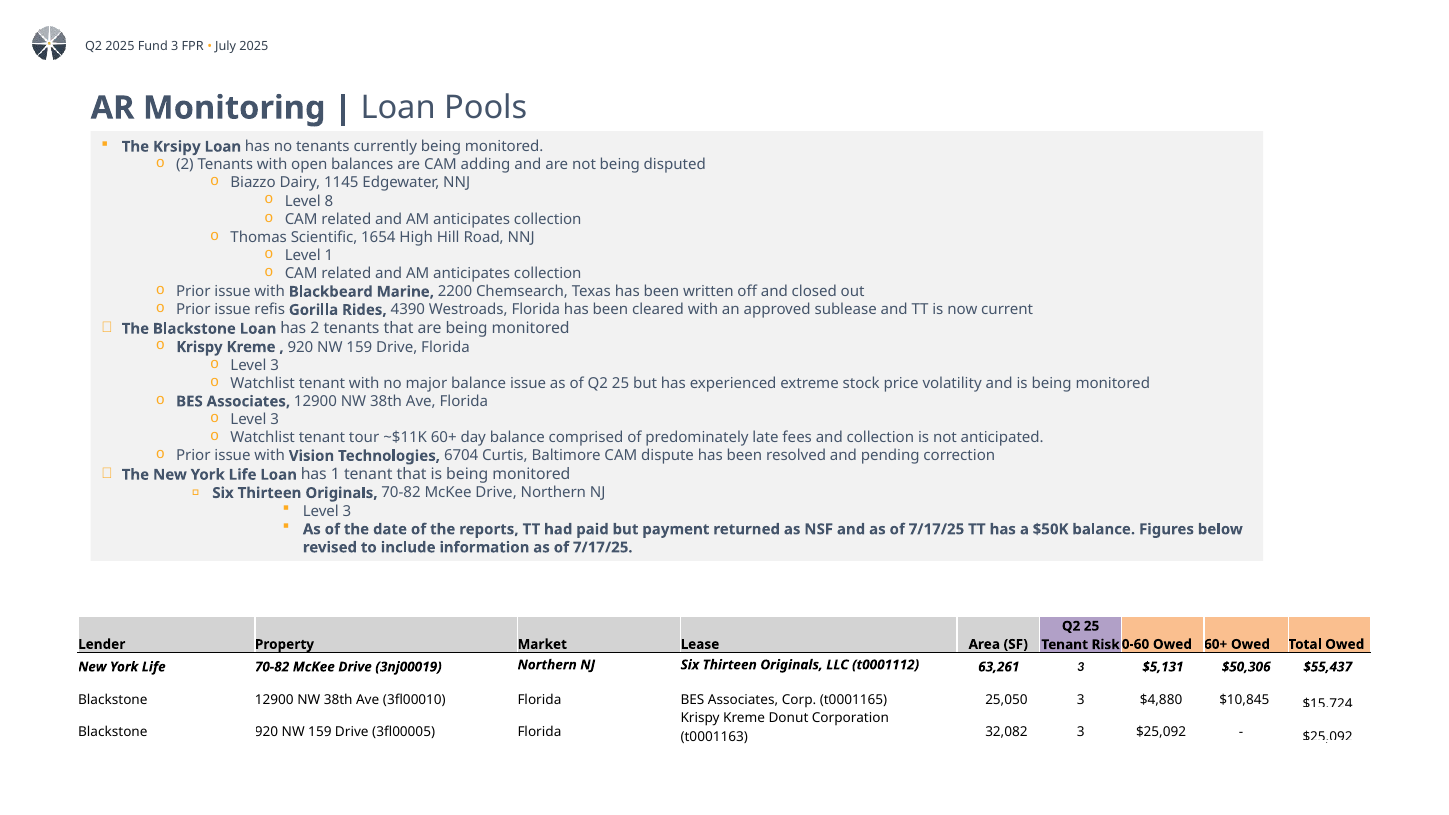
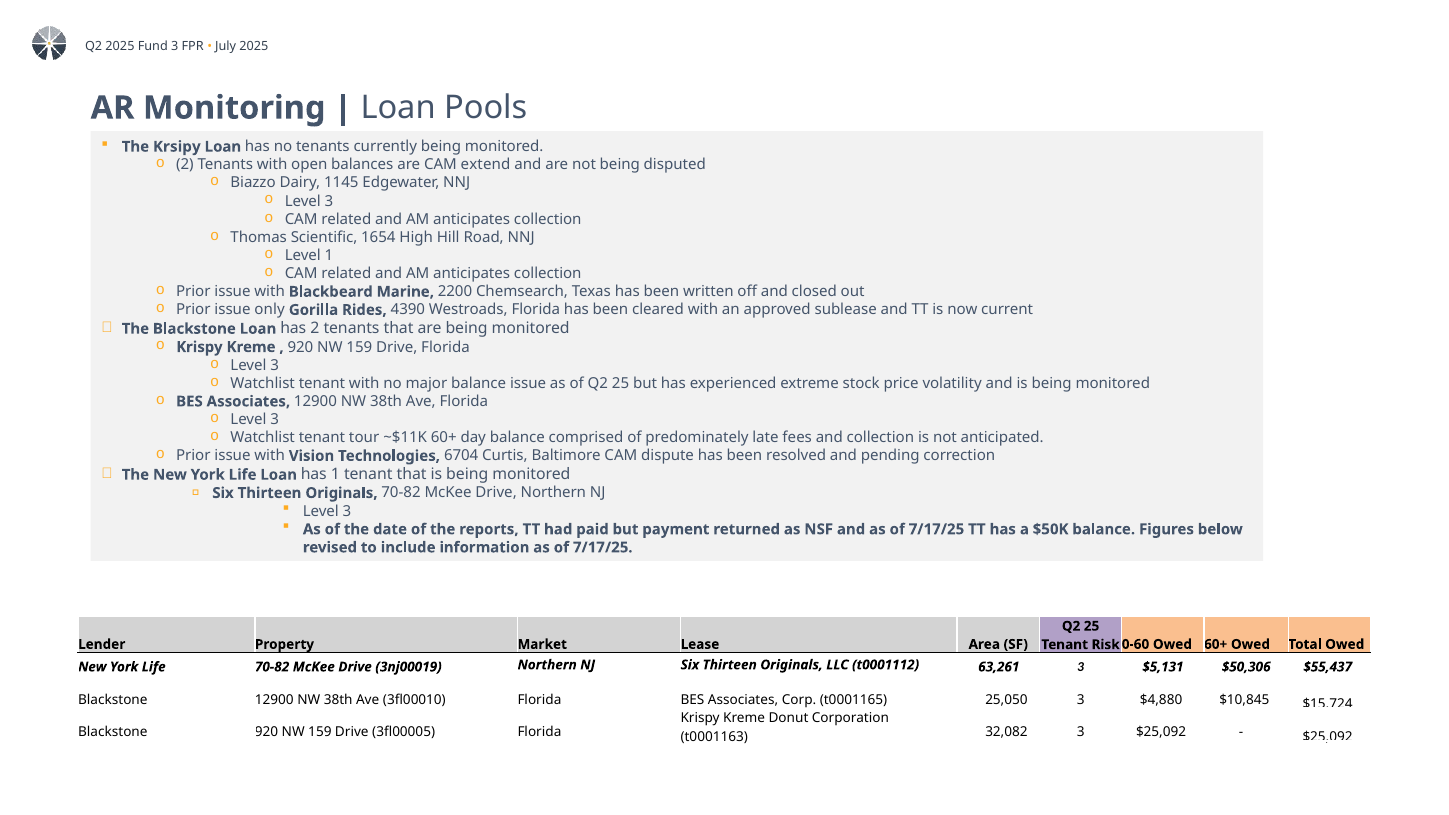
adding: adding -> extend (486, 165)
8: 8 -> 3 (329, 201)
refis: refis -> only (270, 310)
